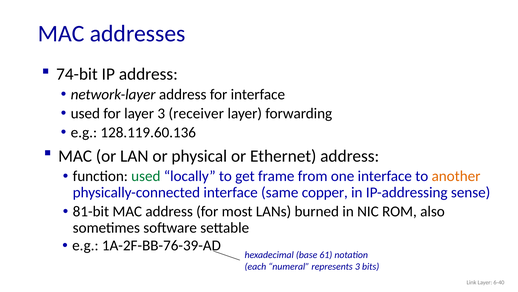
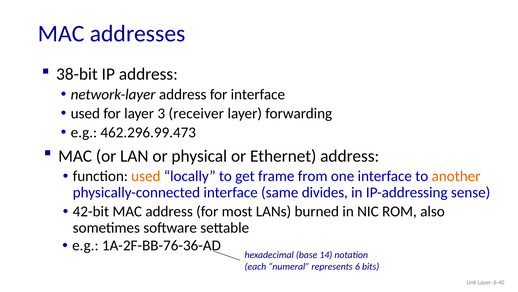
74-bit: 74-bit -> 38-bit (77, 74)
128.119.60.136: 128.119.60.136 -> 462.296.99.473 (148, 132)
used colour: green -> orange (146, 176)
copper: copper -> divides (325, 192)
81-bit: 81-bit -> 42-bit (91, 211)
1A-2F-BB-76-39-AD: 1A-2F-BB-76-39-AD -> 1A-2F-BB-76-36-AD (161, 245)
61: 61 -> 14 (326, 254)
represents 3: 3 -> 6 (357, 266)
